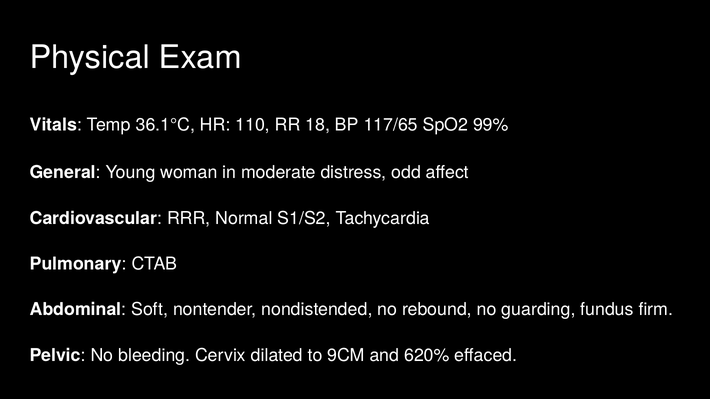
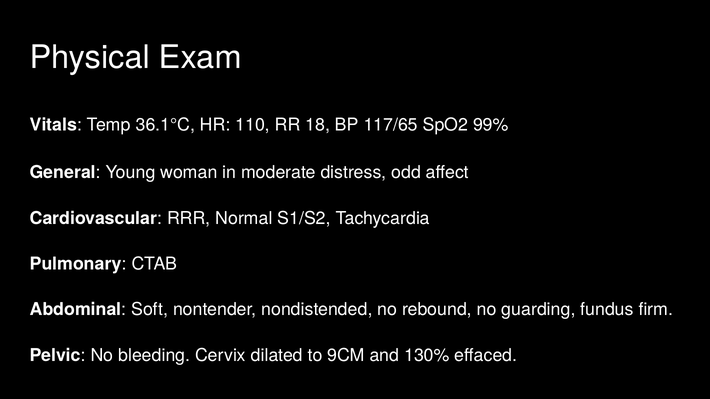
620%: 620% -> 130% (427, 356)
